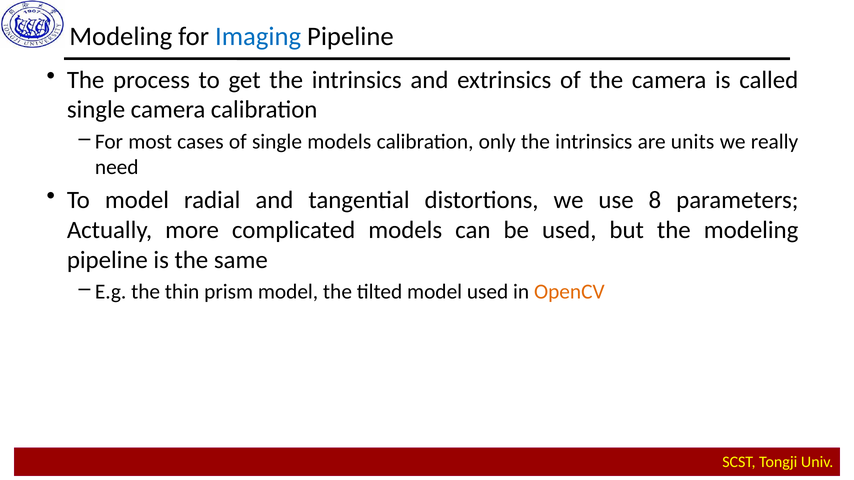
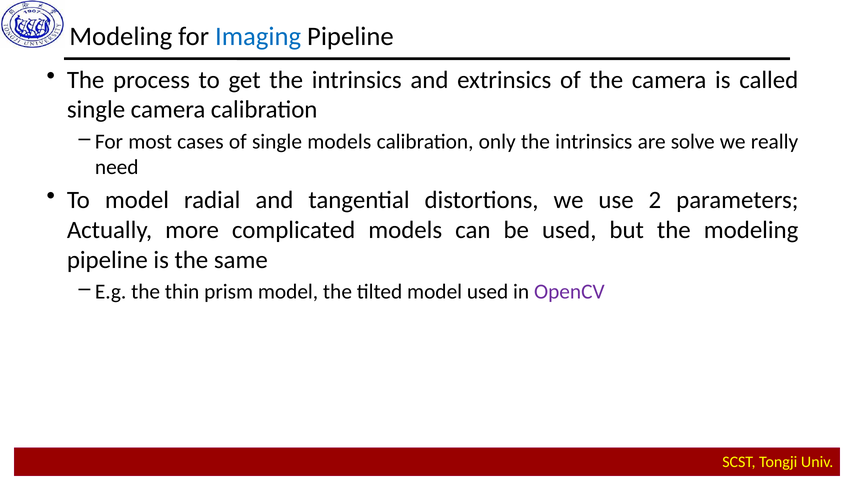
units: units -> solve (693, 142)
8: 8 -> 2 (655, 200)
OpenCV colour: orange -> purple (569, 292)
